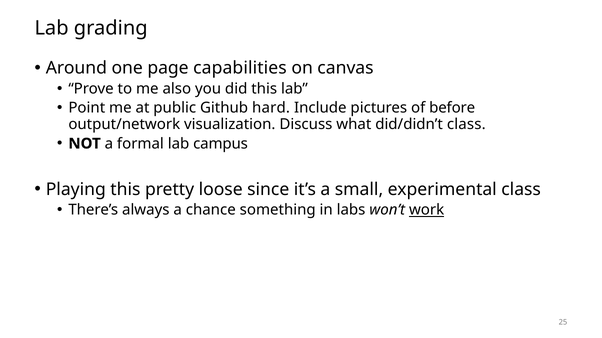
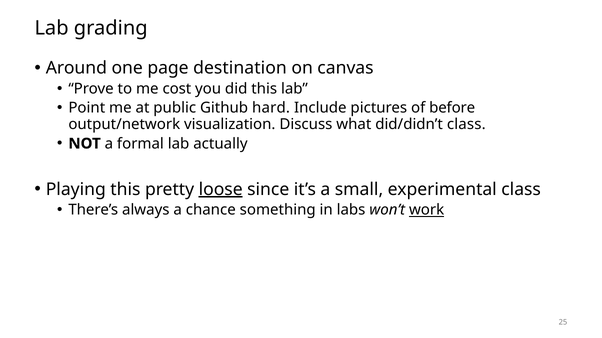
capabilities: capabilities -> destination (240, 68)
also: also -> cost (177, 89)
campus: campus -> actually (220, 144)
loose underline: none -> present (221, 190)
